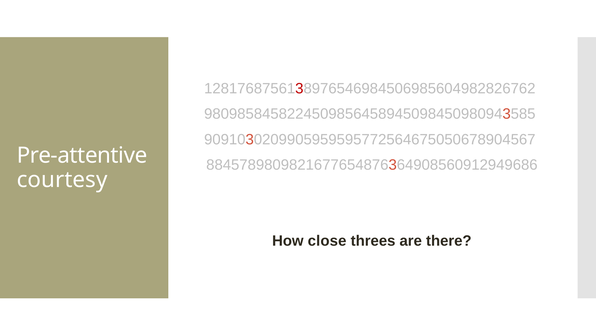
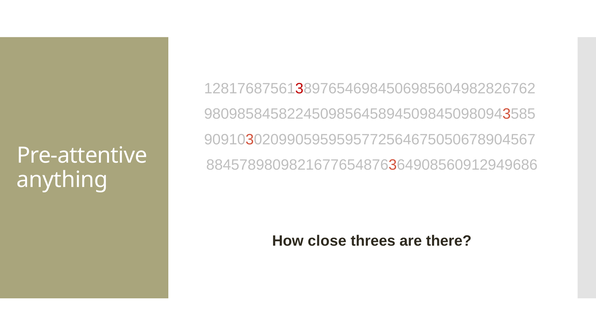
courtesy: courtesy -> anything (62, 179)
